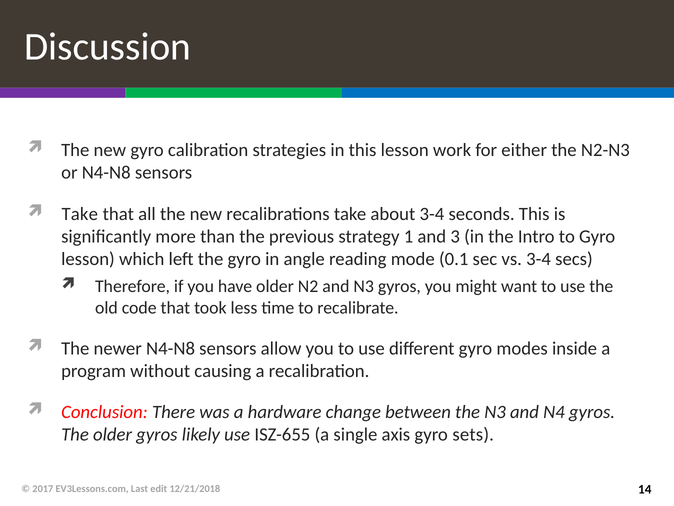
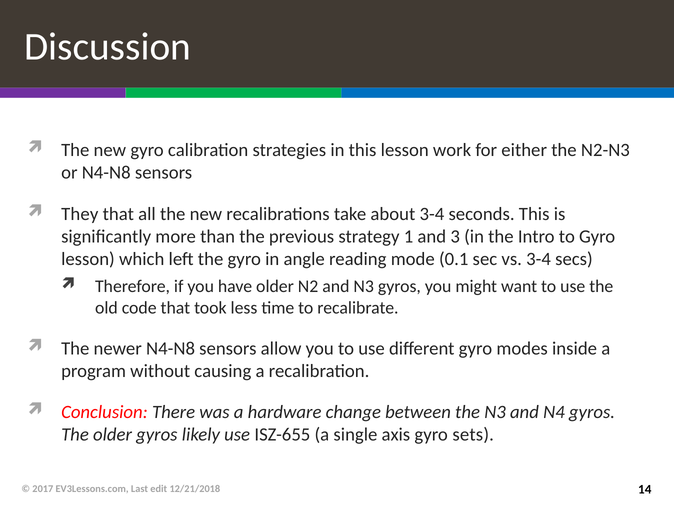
Take: Take -> They (80, 214)
